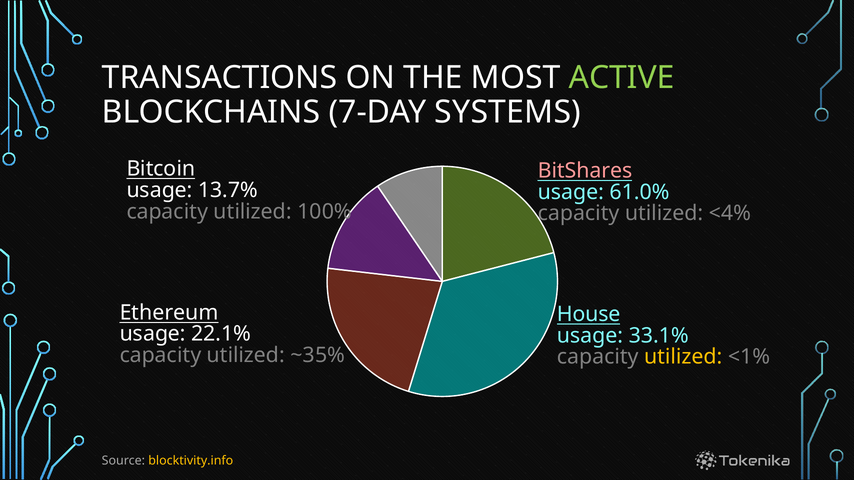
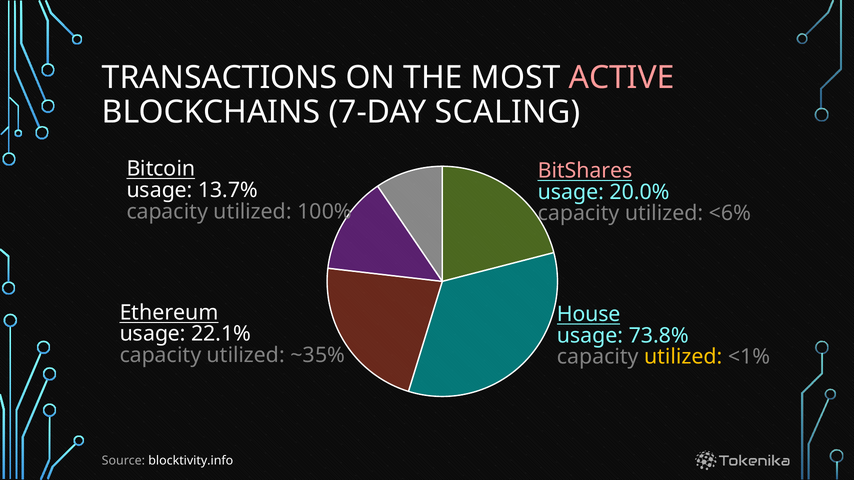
ACTIVE colour: light green -> pink (622, 78)
SYSTEMS: SYSTEMS -> SCALING (508, 112)
61.0%: 61.0% -> 20.0% (639, 192)
<4%: <4% -> <6% (730, 213)
33.1%: 33.1% -> 73.8% (659, 336)
blocktivity.info colour: yellow -> white (191, 461)
